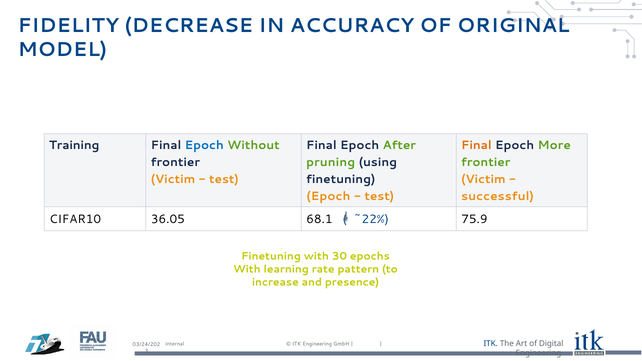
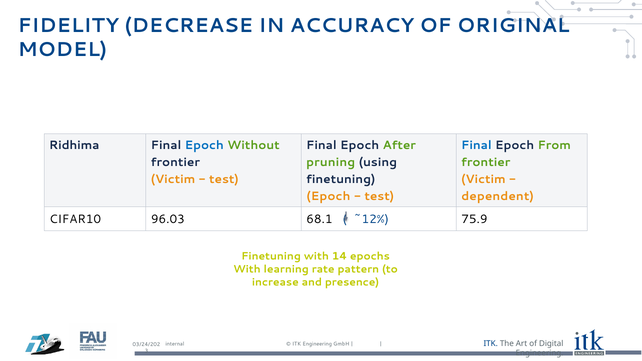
Training: Training -> Ridhima (74, 145)
Final colour: orange -> blue (476, 145)
More: More -> From (554, 145)
successful: successful -> dependent (498, 196)
36.05: 36.05 -> 96.03 (168, 219)
~22%: ~22% -> ~12% (371, 219)
30: 30 -> 14 (339, 256)
